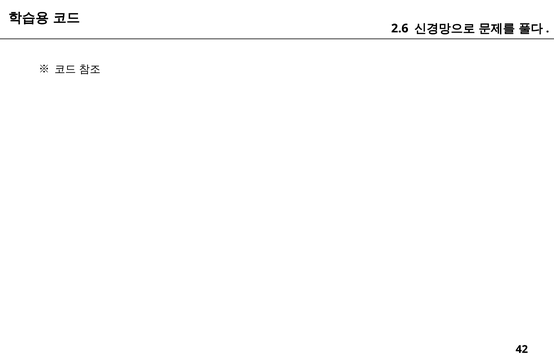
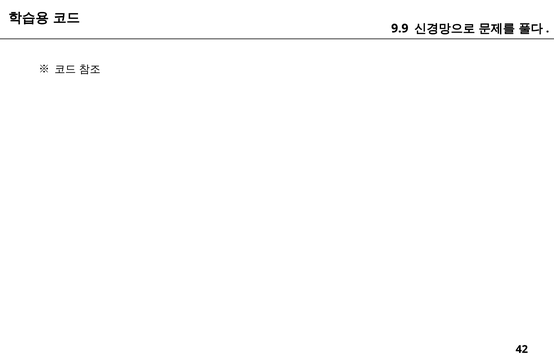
2.6: 2.6 -> 9.9 (400, 28)
